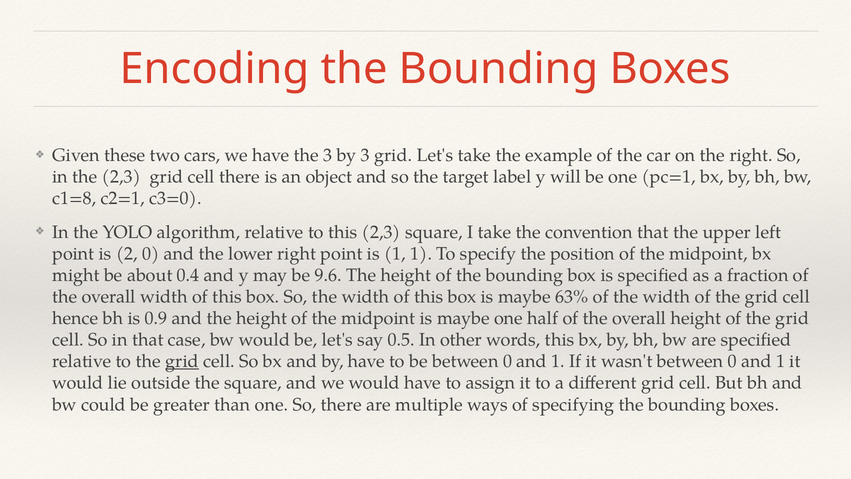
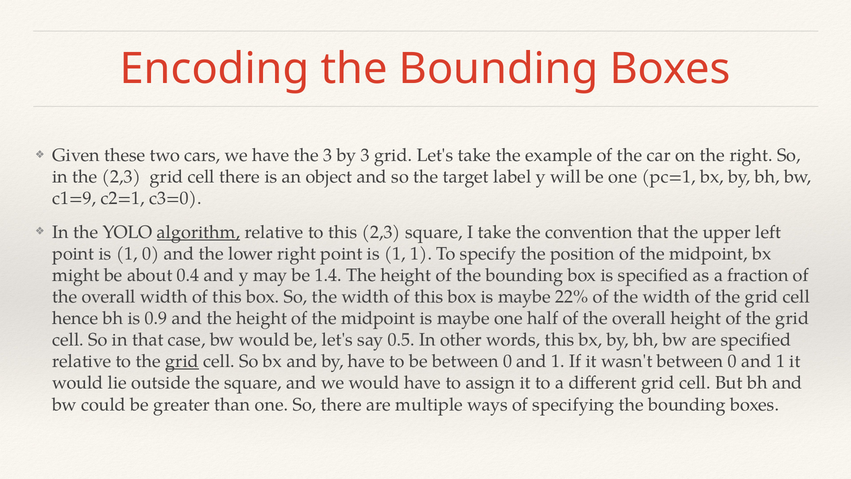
c1=8: c1=8 -> c1=9 (74, 198)
algorithm underline: none -> present (199, 232)
2: 2 -> 1 (127, 253)
9.6: 9.6 -> 1.4 (328, 275)
63%: 63% -> 22% (572, 297)
